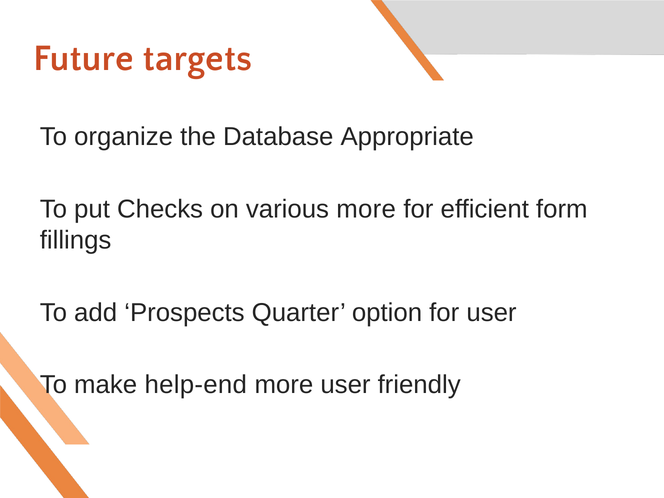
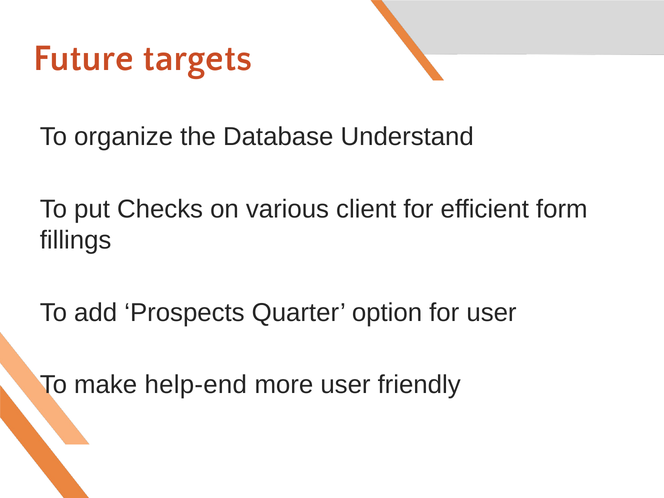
Appropriate: Appropriate -> Understand (407, 137)
various more: more -> client (366, 209)
